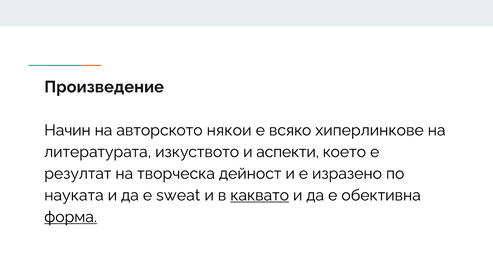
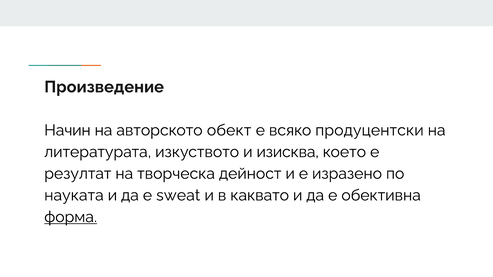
някои: някои -> обект (229, 130)
хиперлинкове: хиперлинкове -> продуцентски (369, 130)
аспекти: аспекти -> изисква (288, 152)
каквато underline: present -> none (260, 195)
